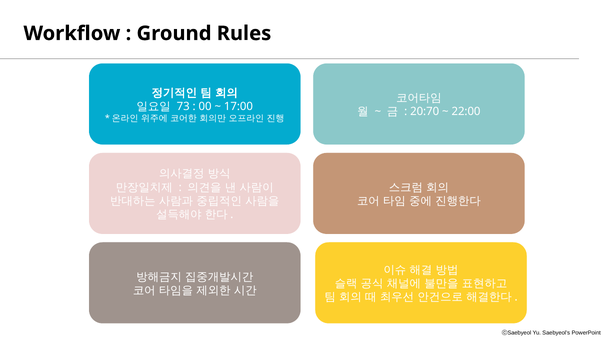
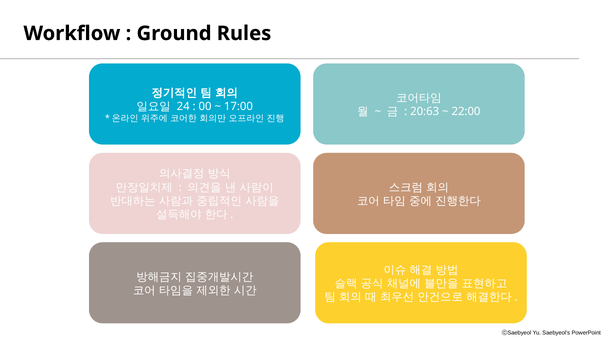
73: 73 -> 24 (183, 106)
20:70: 20:70 -> 20:63 (425, 112)
